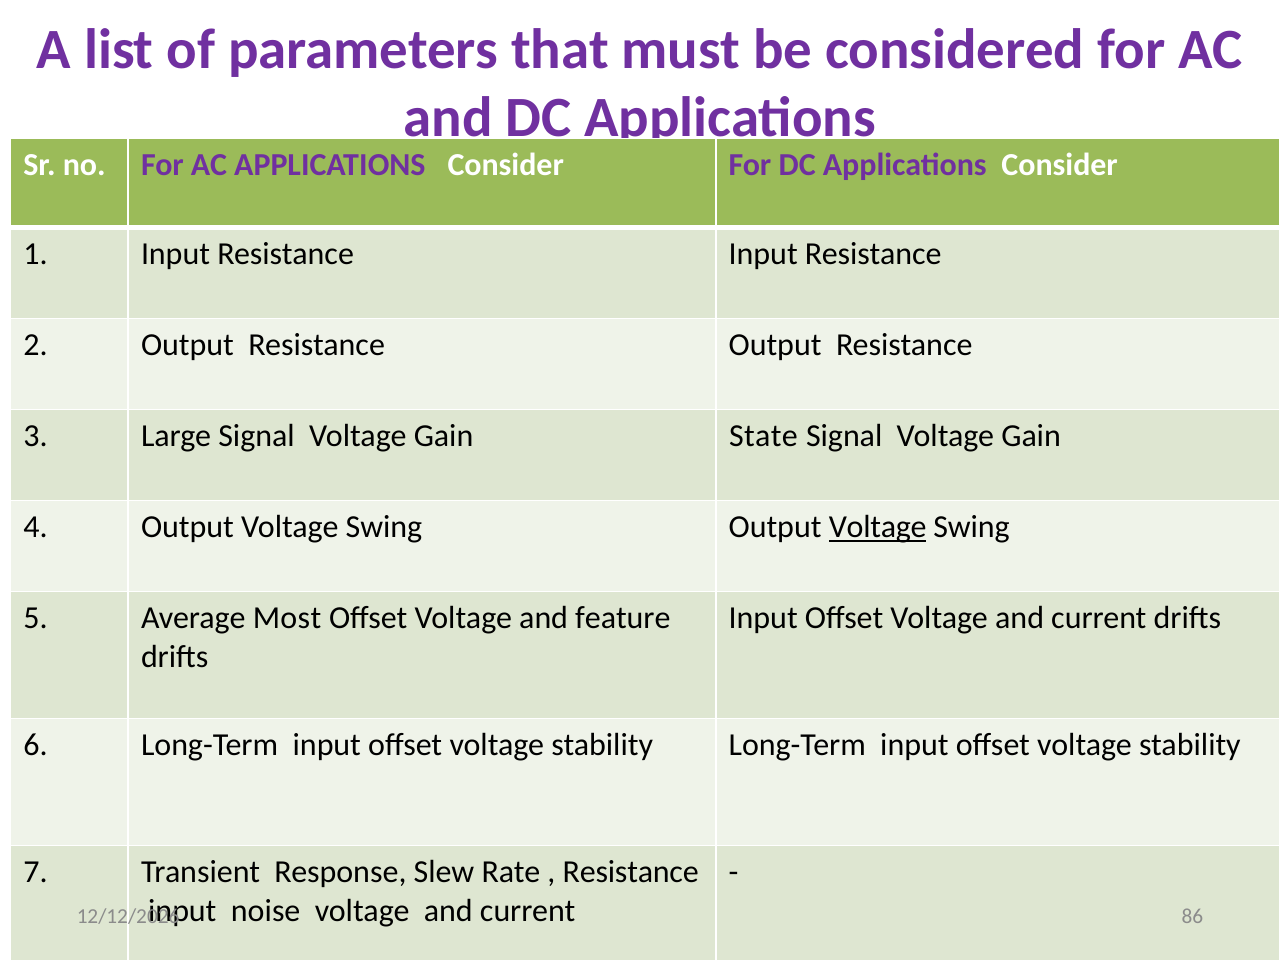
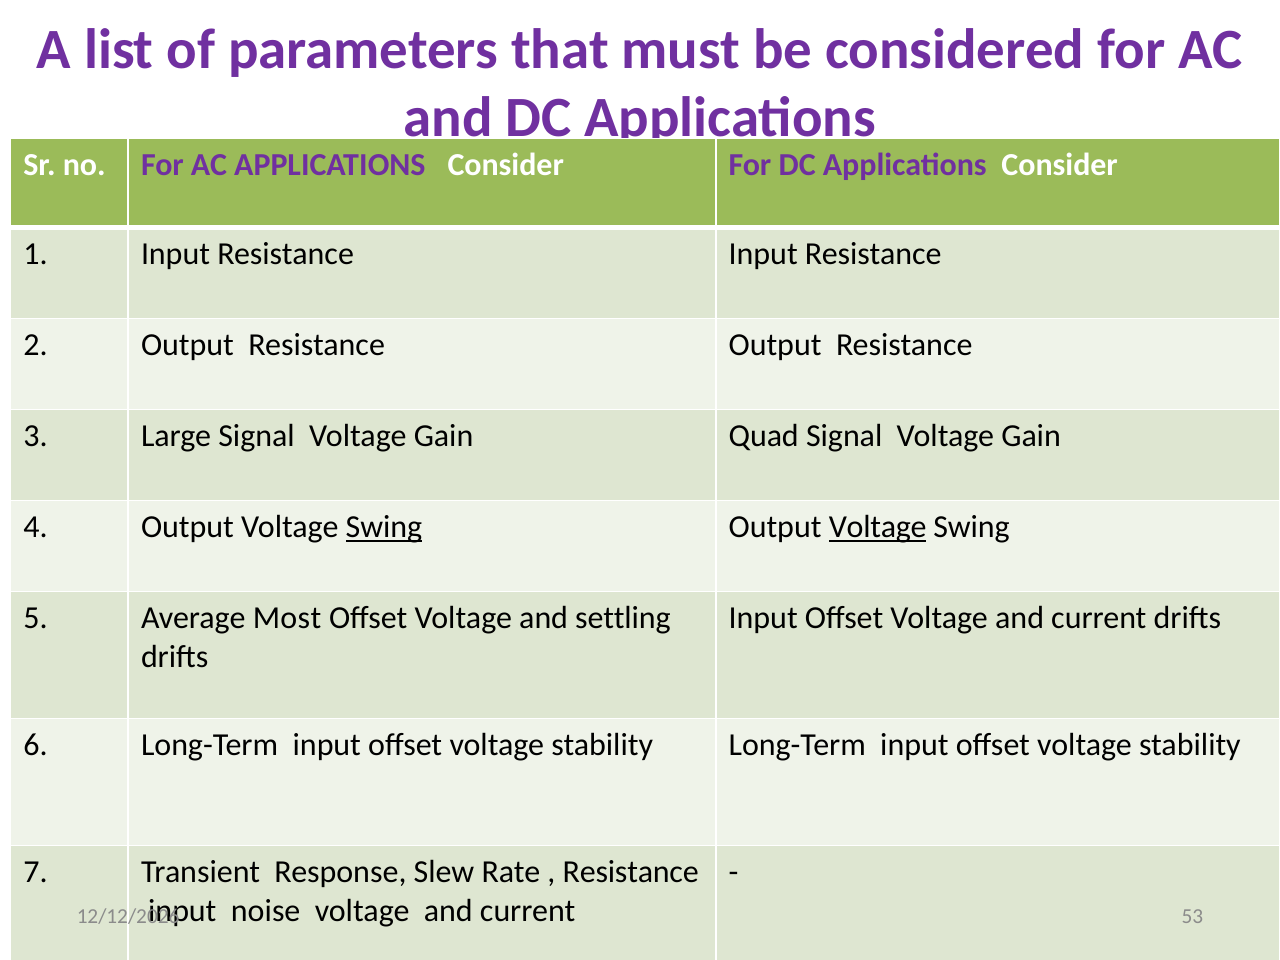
State: State -> Quad (764, 436)
Swing underline: none -> present (384, 527)
feature: feature -> settling (623, 618)
86: 86 -> 53 (1192, 917)
